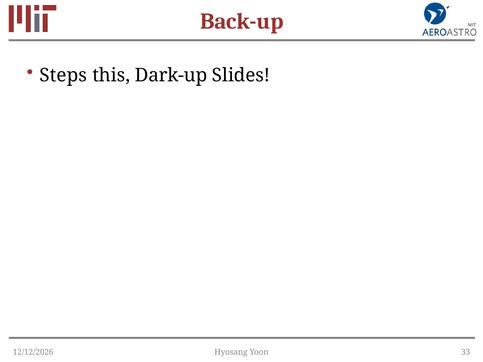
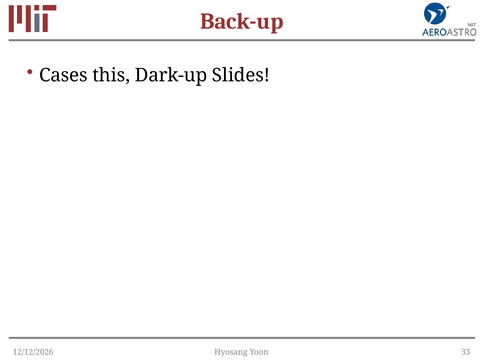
Steps: Steps -> Cases (63, 75)
